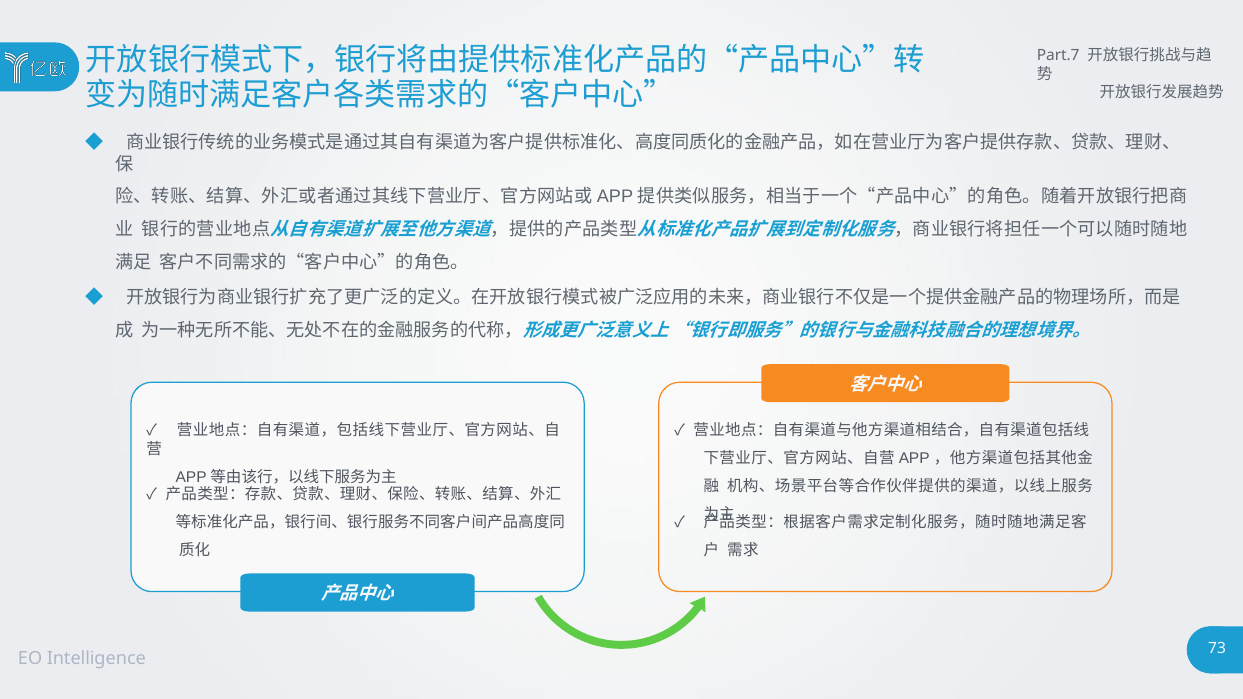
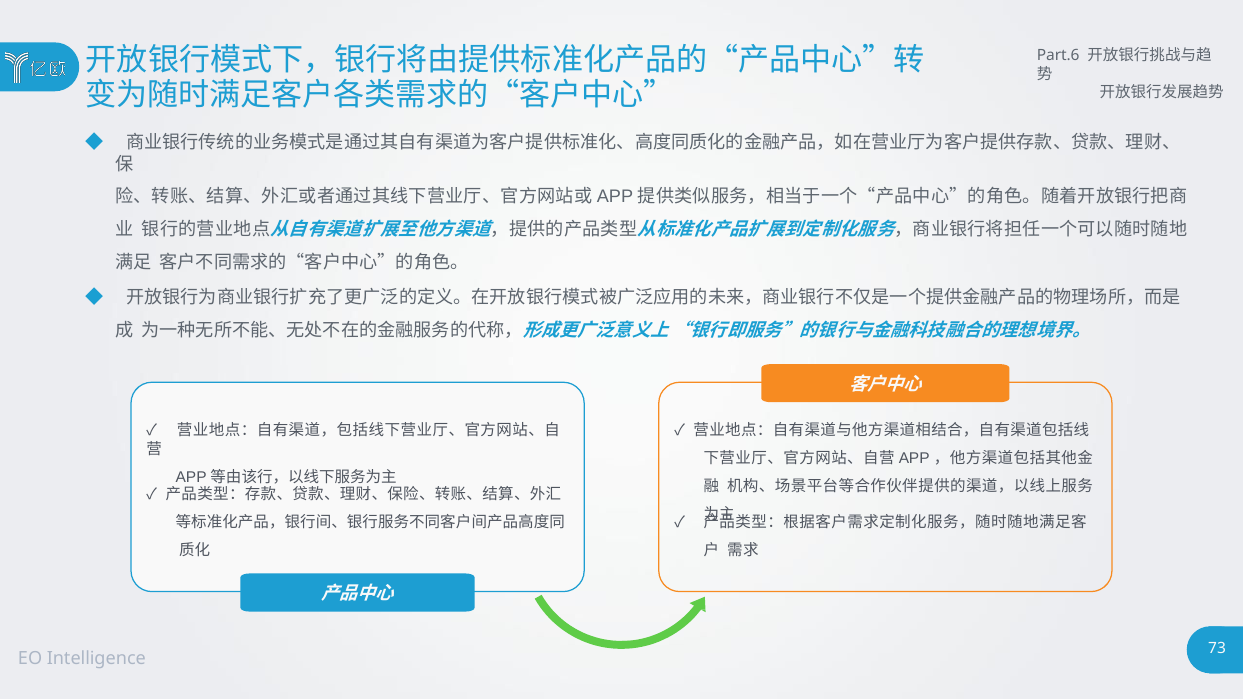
Part.7: Part.7 -> Part.6 (1058, 56)
